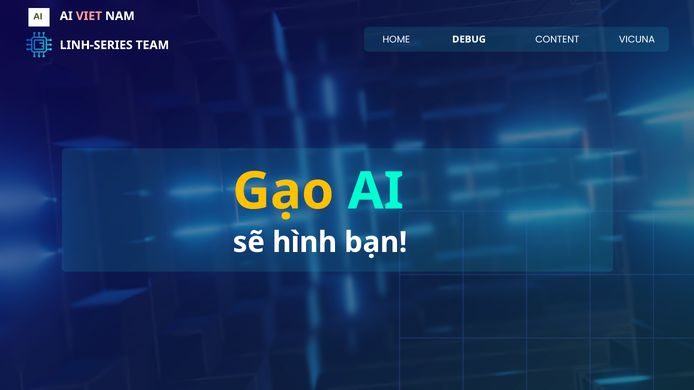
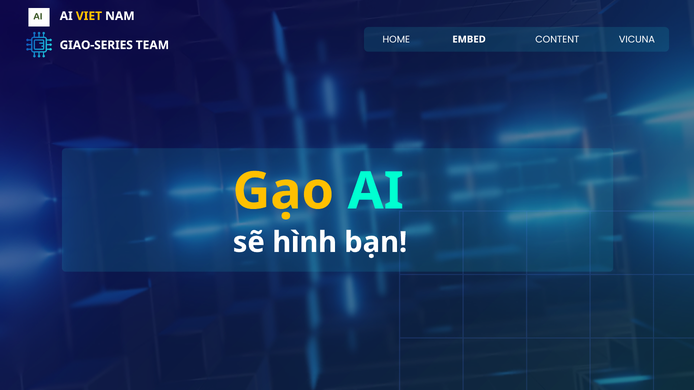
VIET colour: pink -> yellow (89, 16)
DEBUG: DEBUG -> EMBED (469, 39)
LINH-SERIES: LINH-SERIES -> GIAO-SERIES (96, 45)
